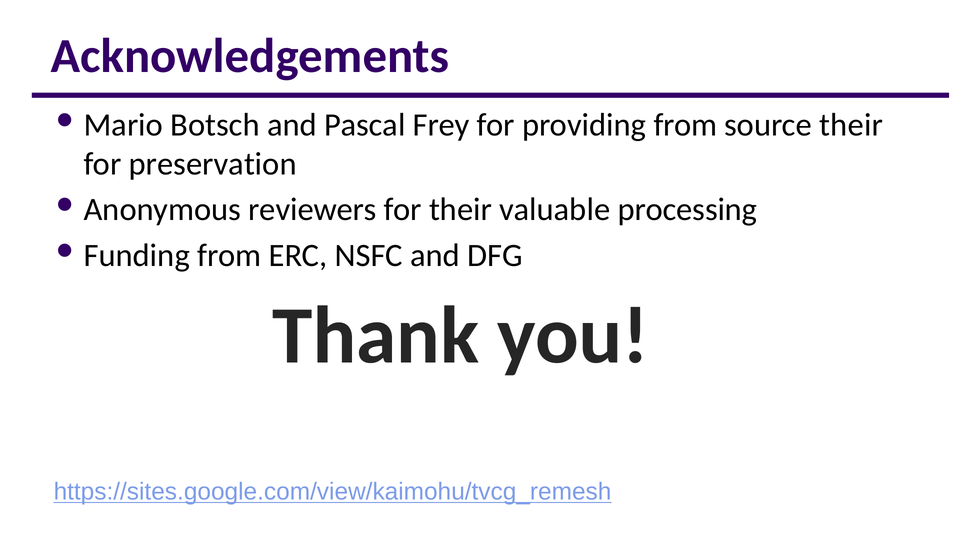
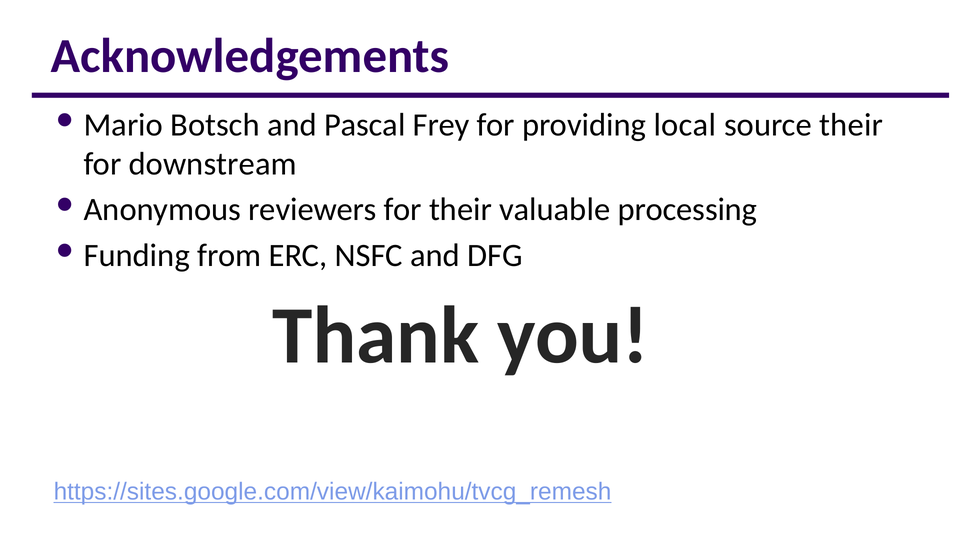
providing from: from -> local (685, 125)
preservation: preservation -> downstream (213, 164)
